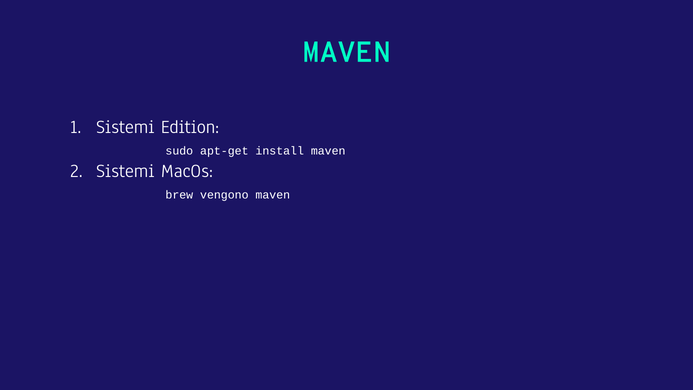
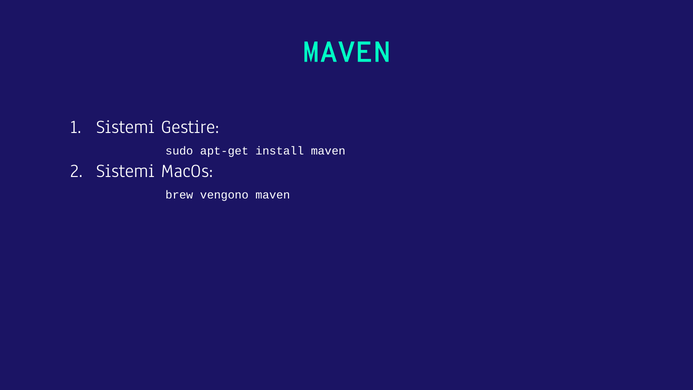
Edition: Edition -> Gestire (190, 127)
